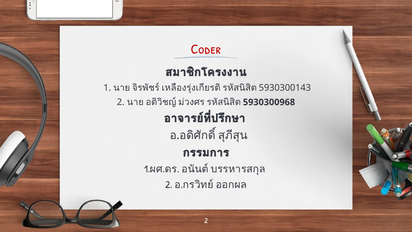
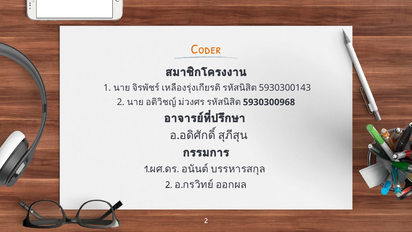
Coder colour: red -> orange (206, 49)
